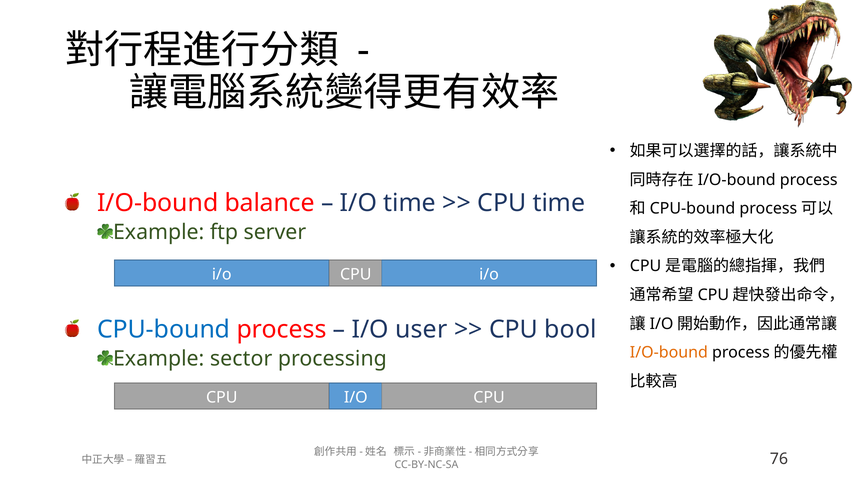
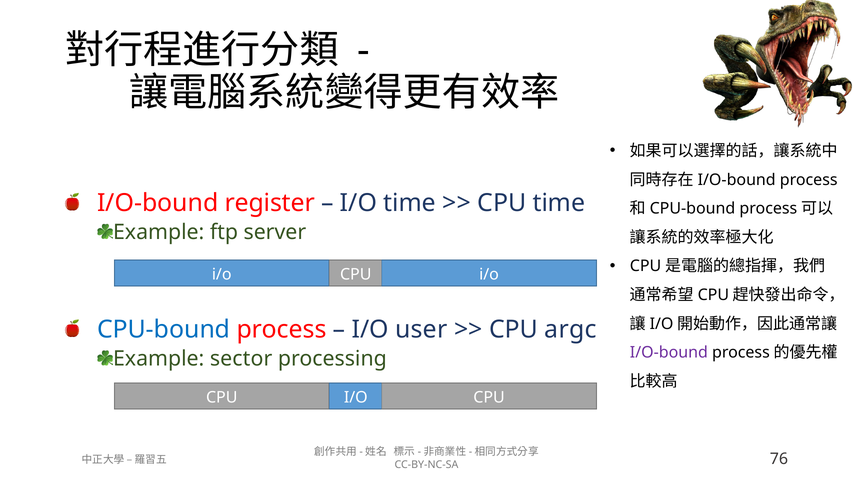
balance: balance -> register (270, 203)
bool: bool -> argc (571, 329)
I/O-bound colour: orange -> purple (669, 352)
